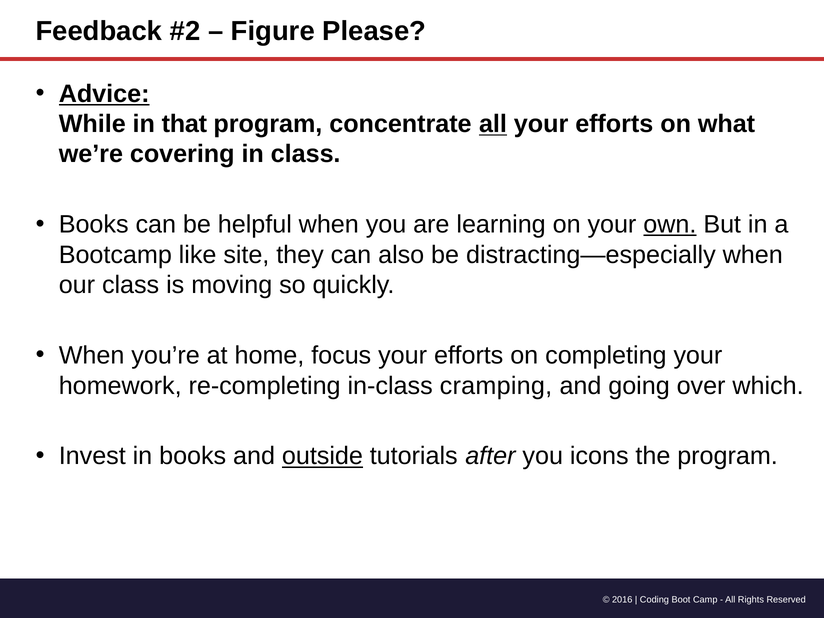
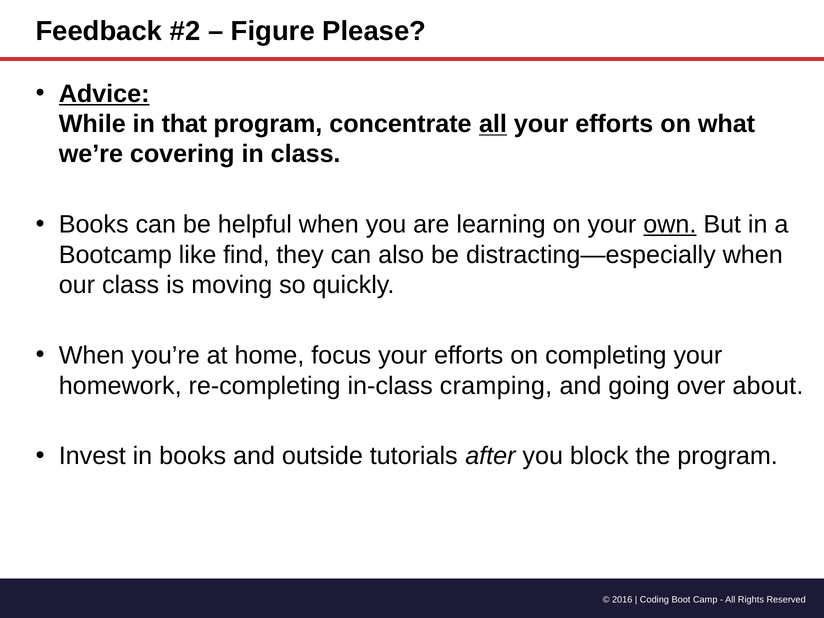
site: site -> find (246, 255)
which: which -> about (768, 386)
outside underline: present -> none (322, 456)
icons: icons -> block (599, 456)
